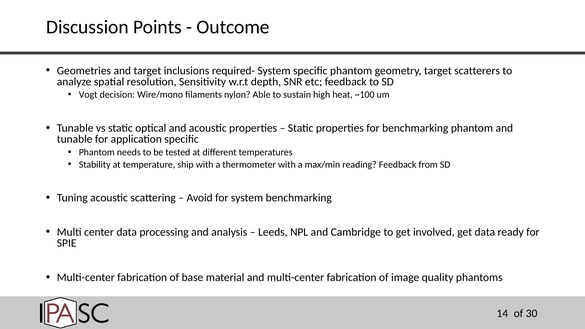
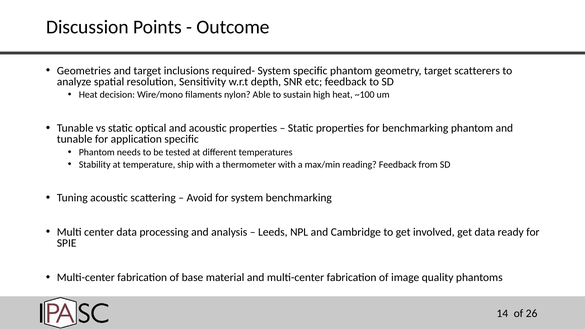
Vogt: Vogt -> Heat (88, 95)
30: 30 -> 26 (532, 314)
